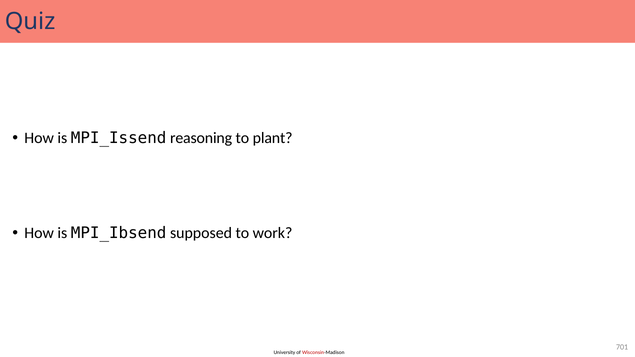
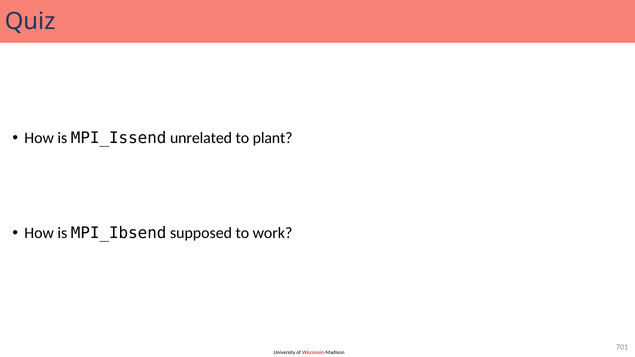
reasoning: reasoning -> unrelated (201, 138)
